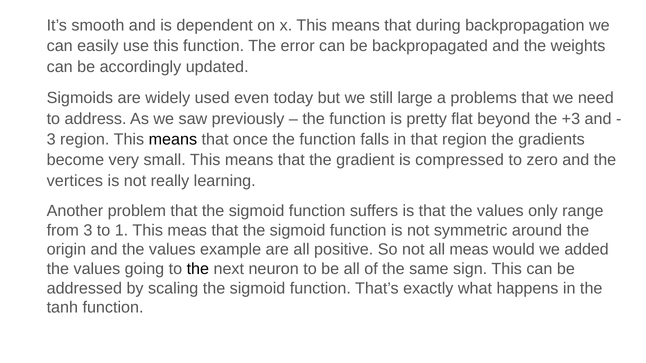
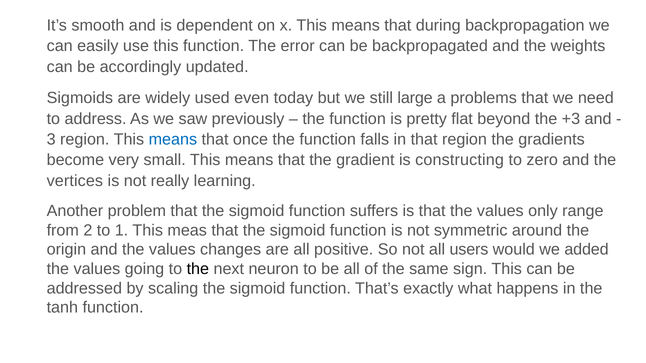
means colour: black -> blue (173, 140)
compressed: compressed -> constructing (460, 160)
from 3: 3 -> 2 (88, 230)
example: example -> changes (231, 250)
all meas: meas -> users (469, 250)
